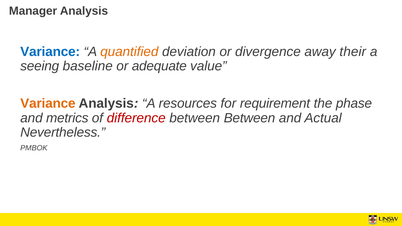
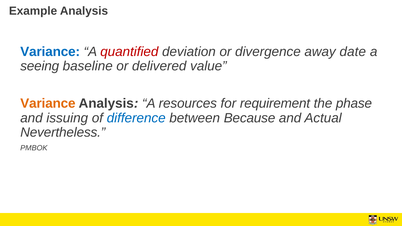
Manager: Manager -> Example (33, 11)
quantified colour: orange -> red (129, 52)
their: their -> date (353, 52)
adequate: adequate -> delivered (159, 66)
metrics: metrics -> issuing (67, 118)
difference colour: red -> blue (136, 118)
between Between: Between -> Because (250, 118)
